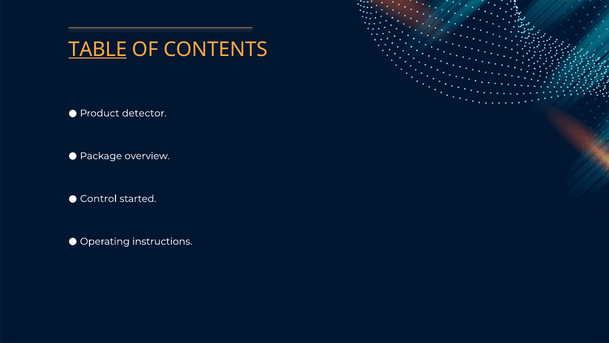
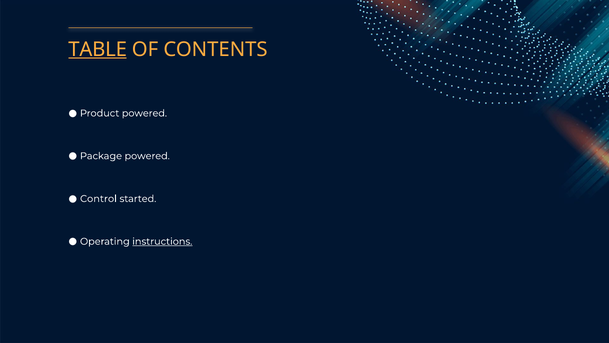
Product detector: detector -> powered (144, 113)
Package overview: overview -> powered (147, 156)
instructions underline: none -> present (162, 241)
